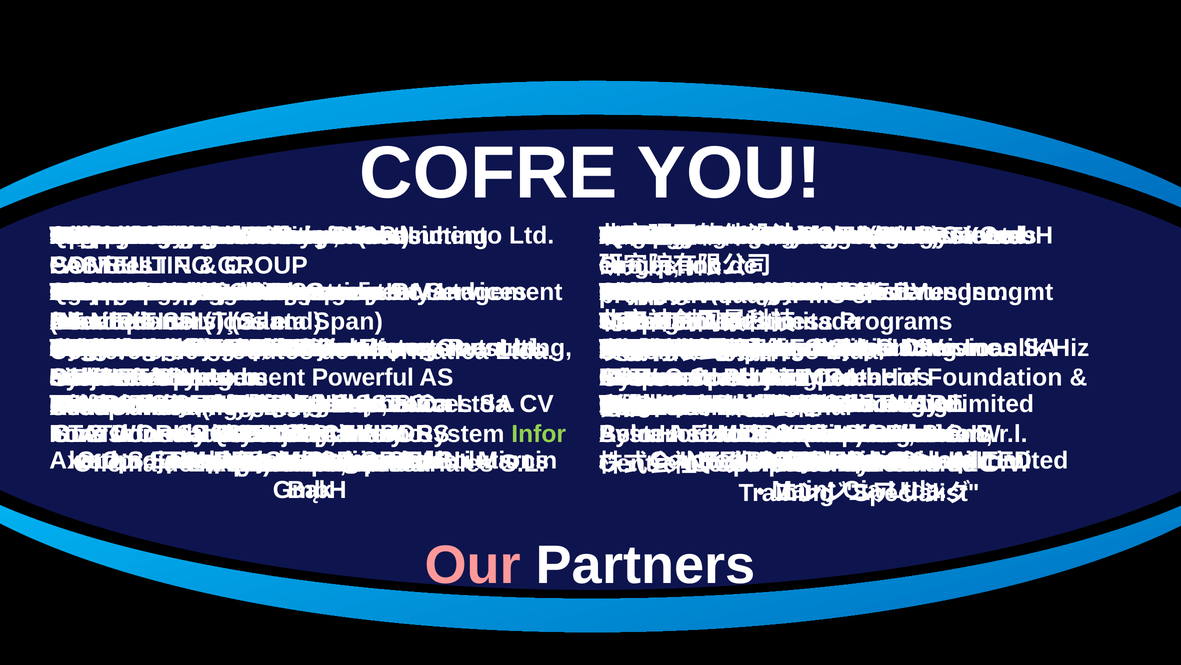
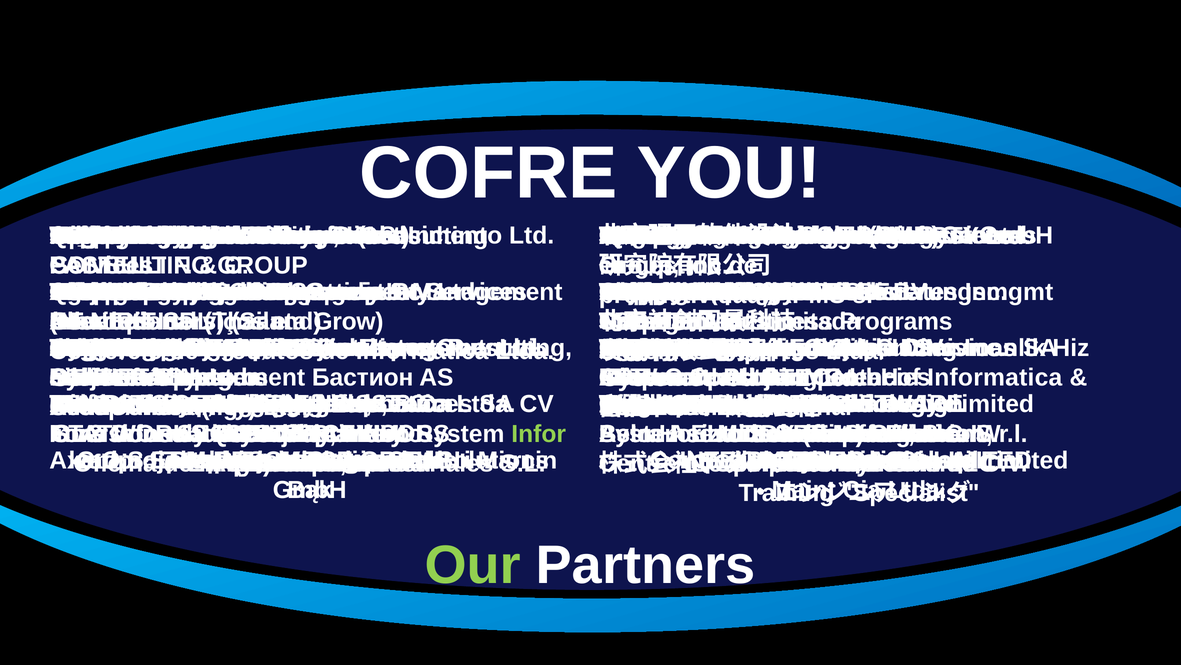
Span: Span -> Grow (348, 321)
Powerful: Powerful -> Бастион (363, 377)
Foundation: Foundation -> Informatica (995, 377)
Our colour: pink -> light green (473, 565)
